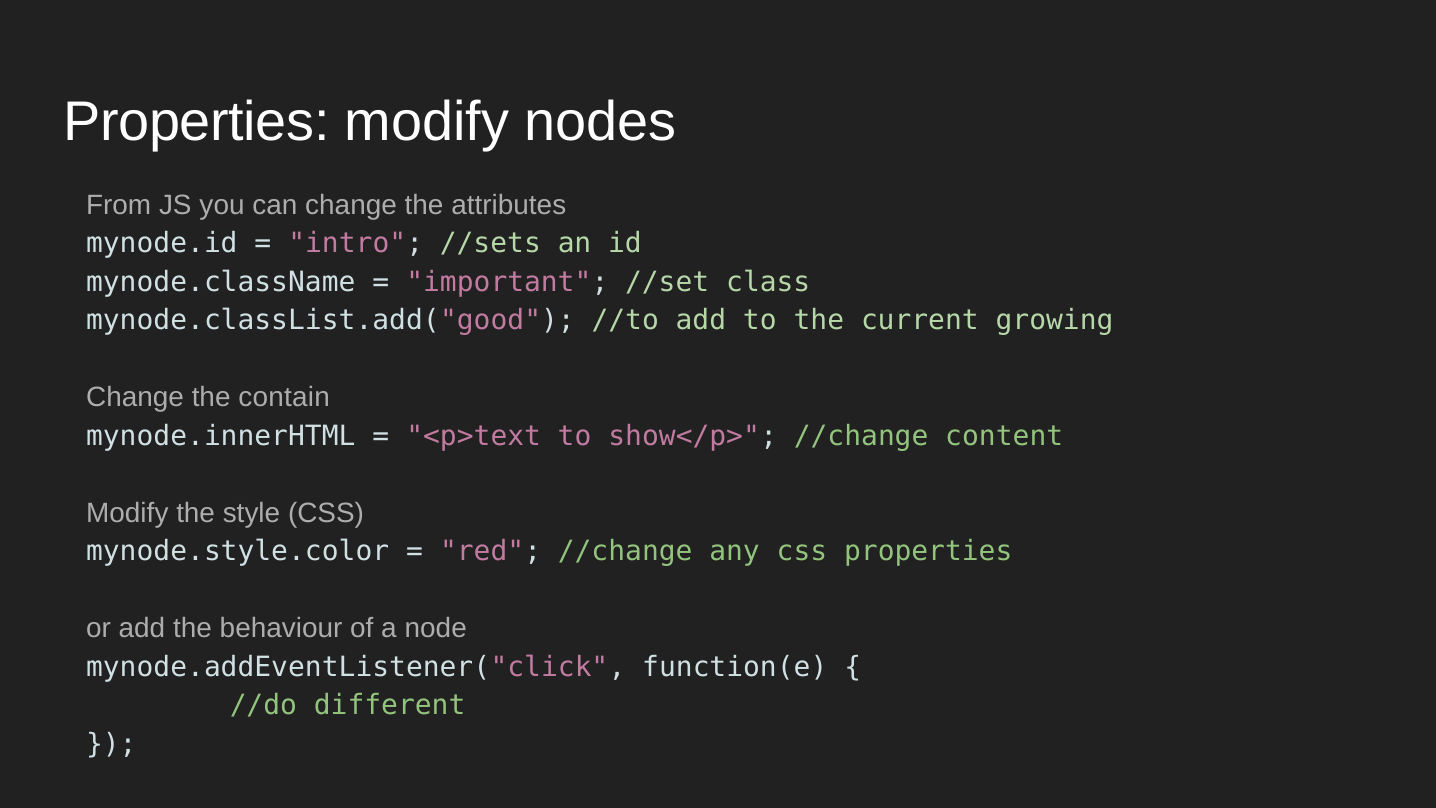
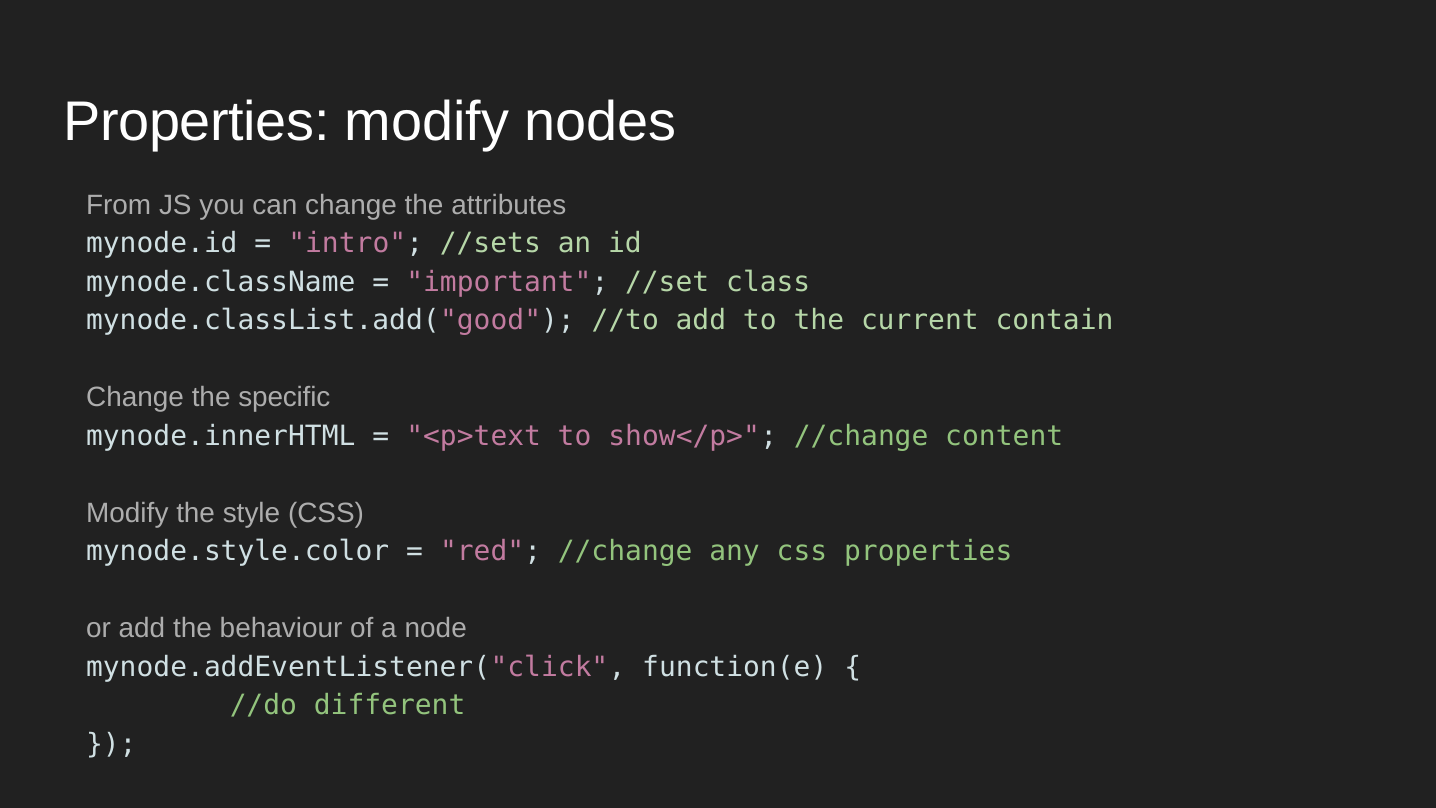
growing: growing -> contain (1055, 320)
contain: contain -> specific (284, 397)
